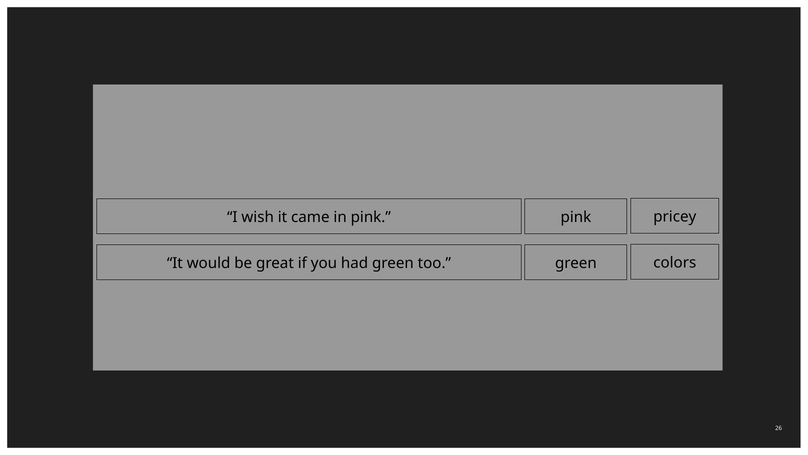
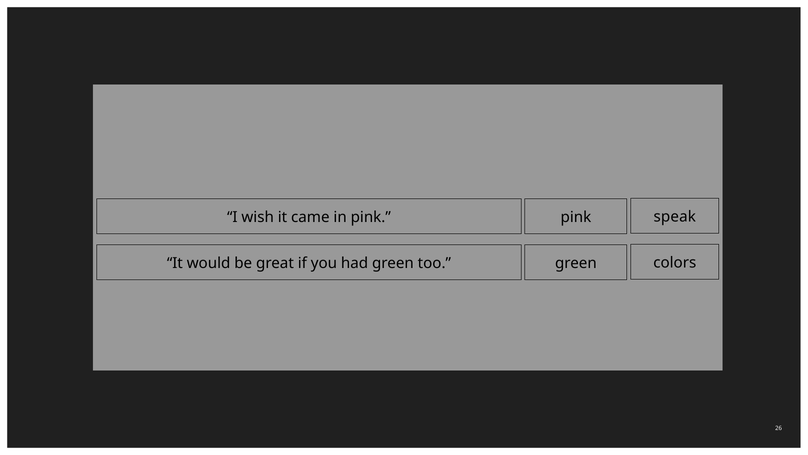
pricey: pricey -> speak (675, 217)
